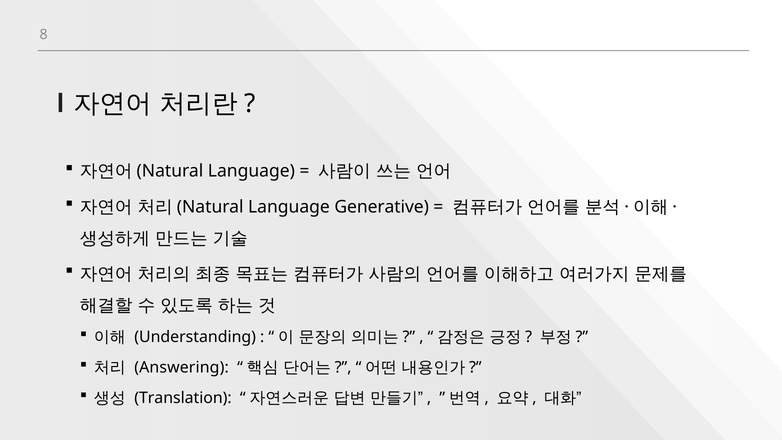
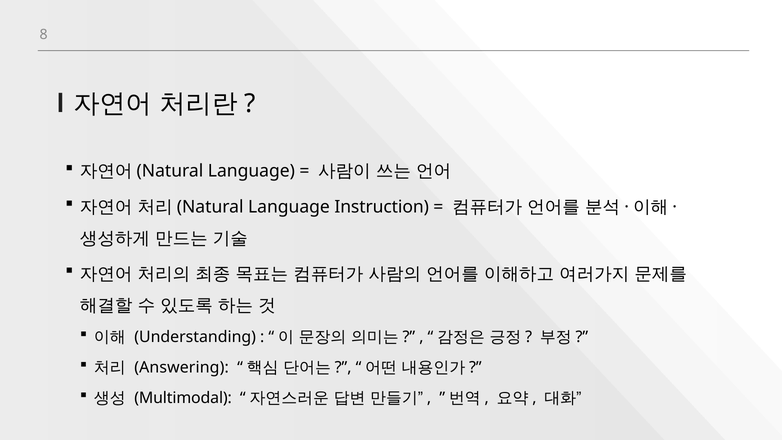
Generative: Generative -> Instruction (382, 207)
Translation: Translation -> Multimodal (183, 398)
